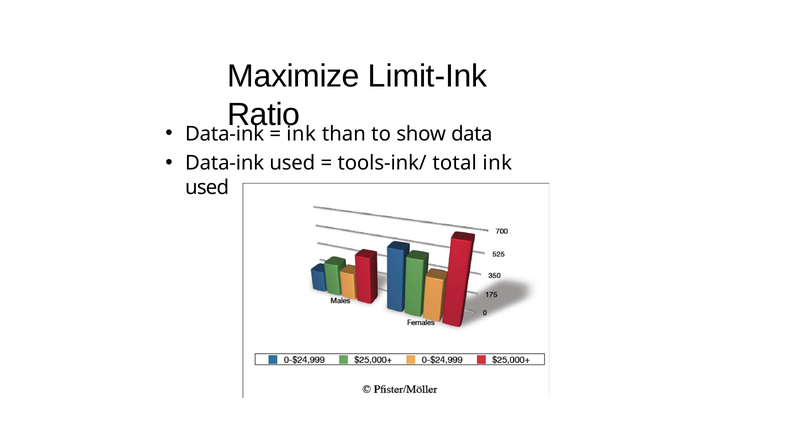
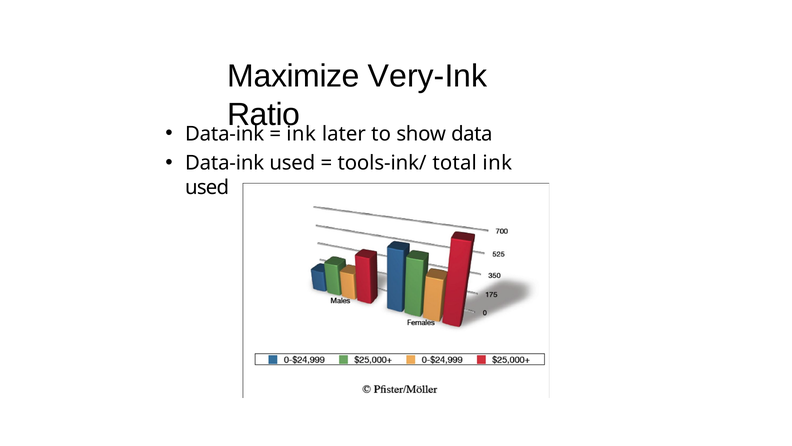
Limit‐Ink: Limit‐Ink -> Very‐Ink (428, 76)
than: than -> later (344, 134)
